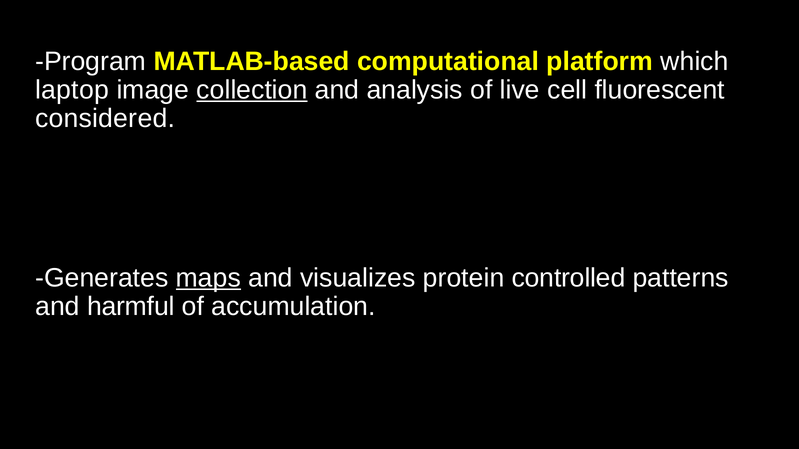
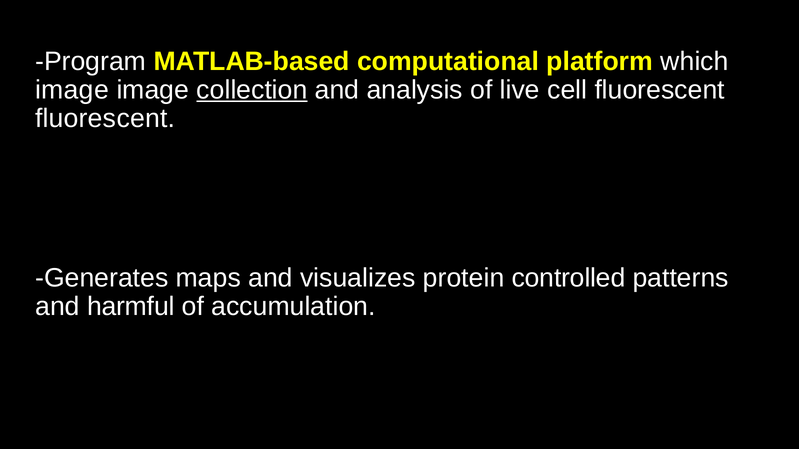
laptop: laptop -> image (72, 90)
considered: considered -> fluorescent (105, 119)
maps underline: present -> none (208, 278)
